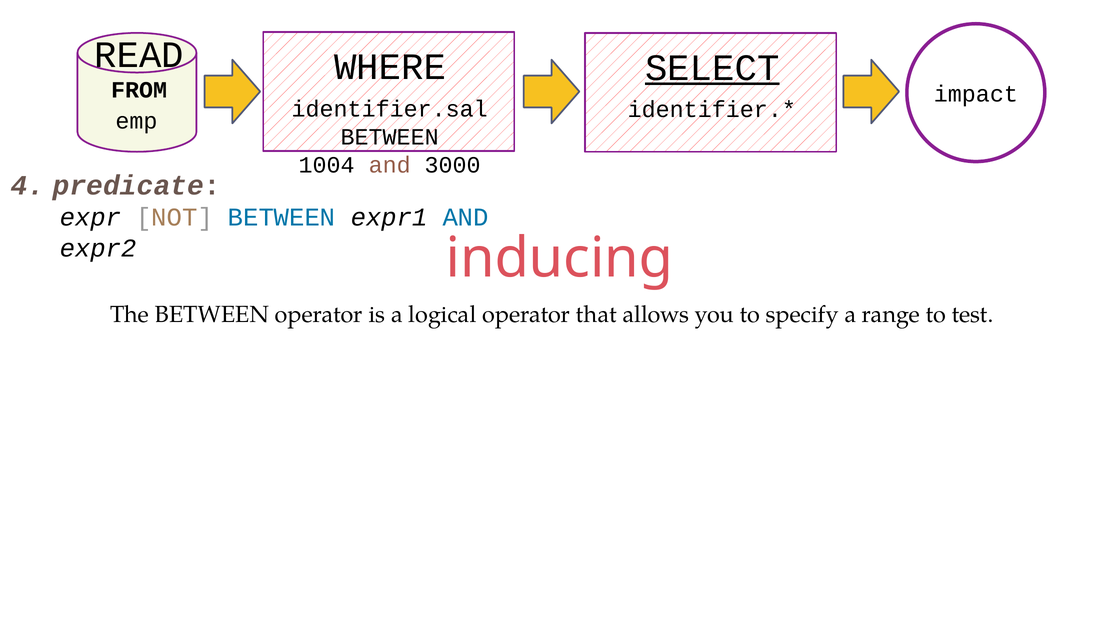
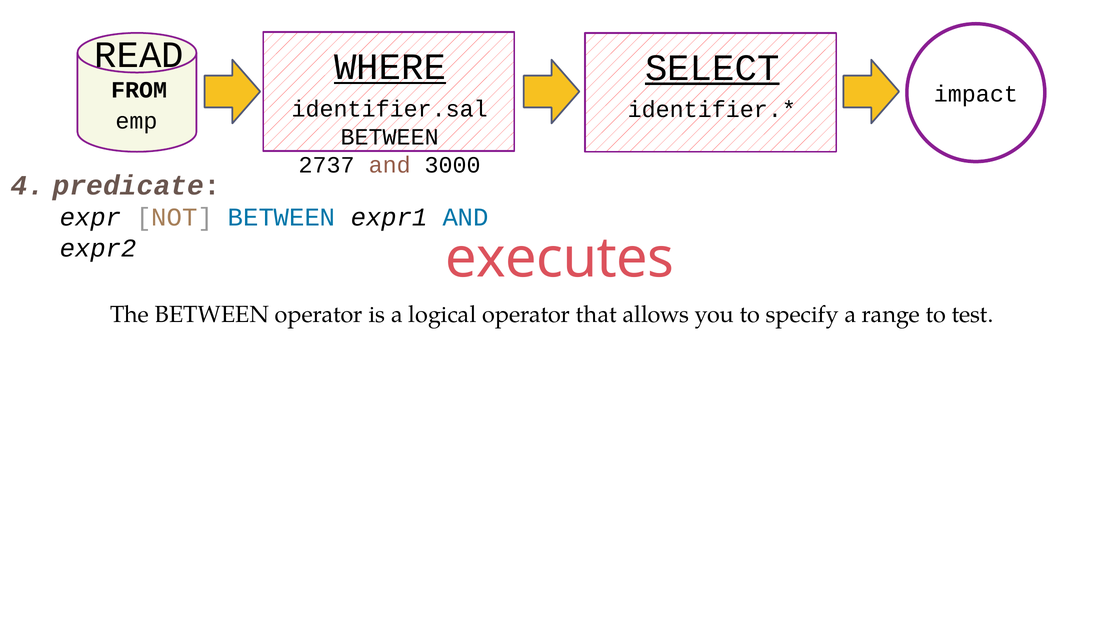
WHERE underline: none -> present (390, 67)
1004: 1004 -> 2737 (327, 165)
inducing: inducing -> executes (560, 258)
